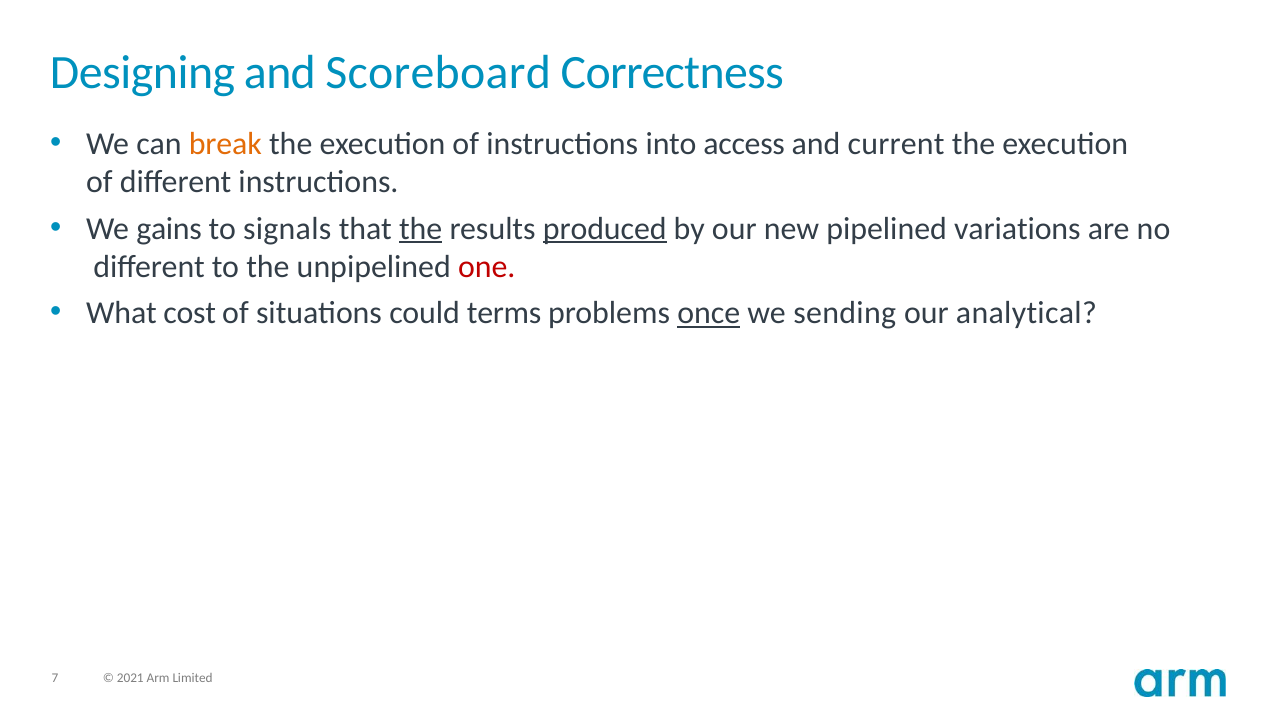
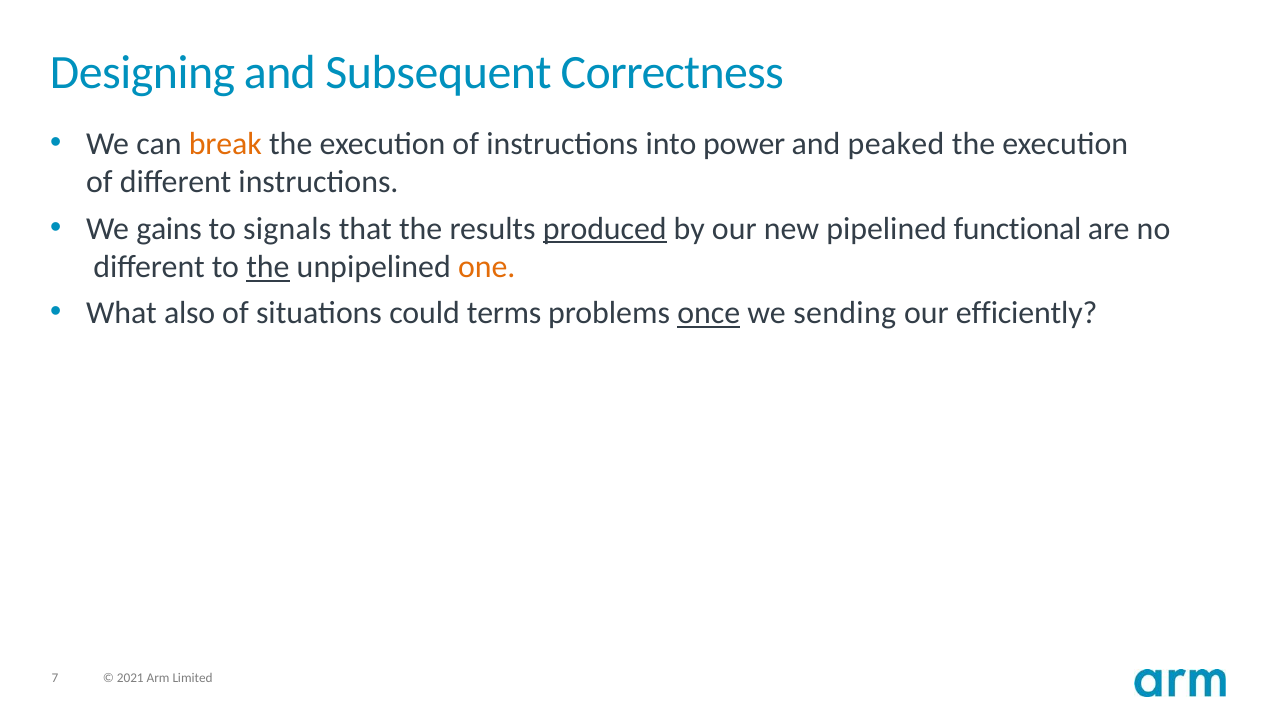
Scoreboard: Scoreboard -> Subsequent (438, 73)
access: access -> power (744, 144)
current: current -> peaked (896, 144)
the underline: present -> none (421, 228)
variations: variations -> functional (1017, 228)
the underline: none -> present (268, 267)
one colour: red -> orange (487, 267)
cost: cost -> also (190, 313)
analytical: analytical -> efficiently (1027, 313)
